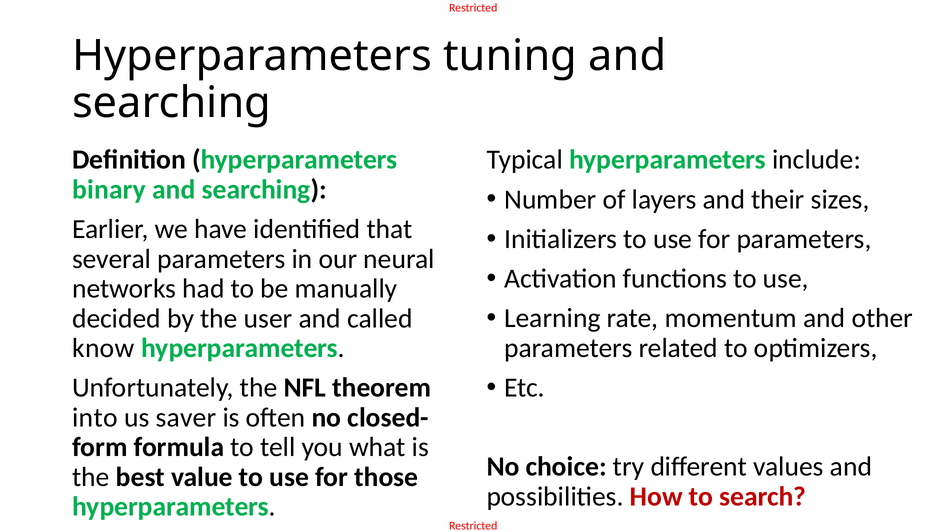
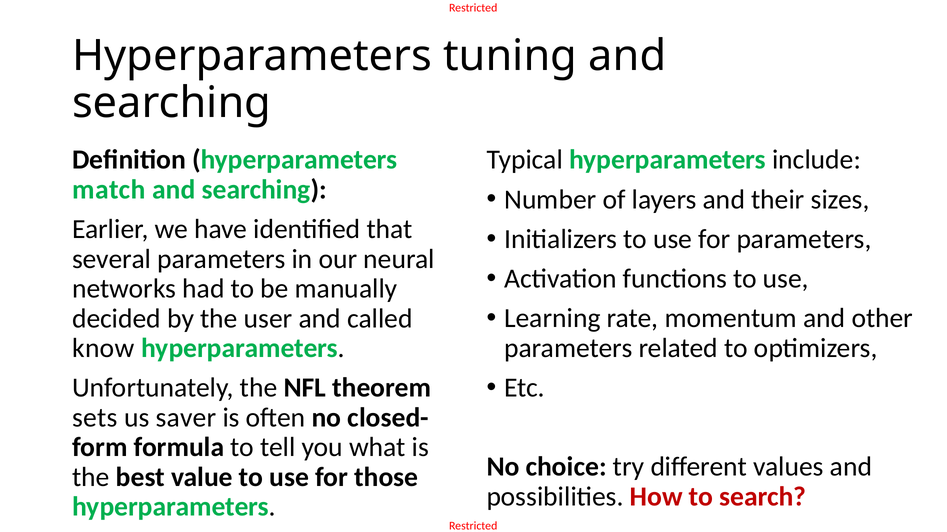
binary: binary -> match (109, 190)
into: into -> sets (95, 418)
